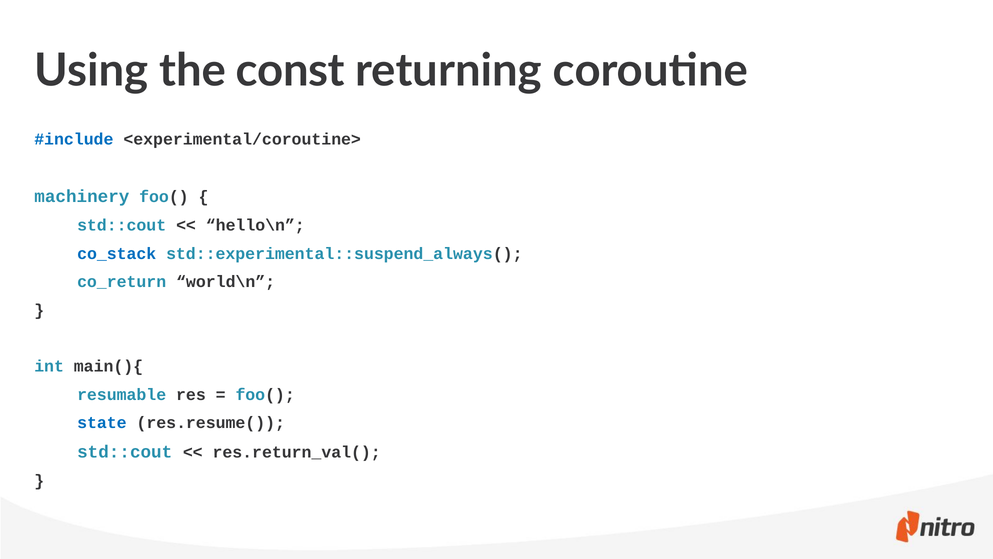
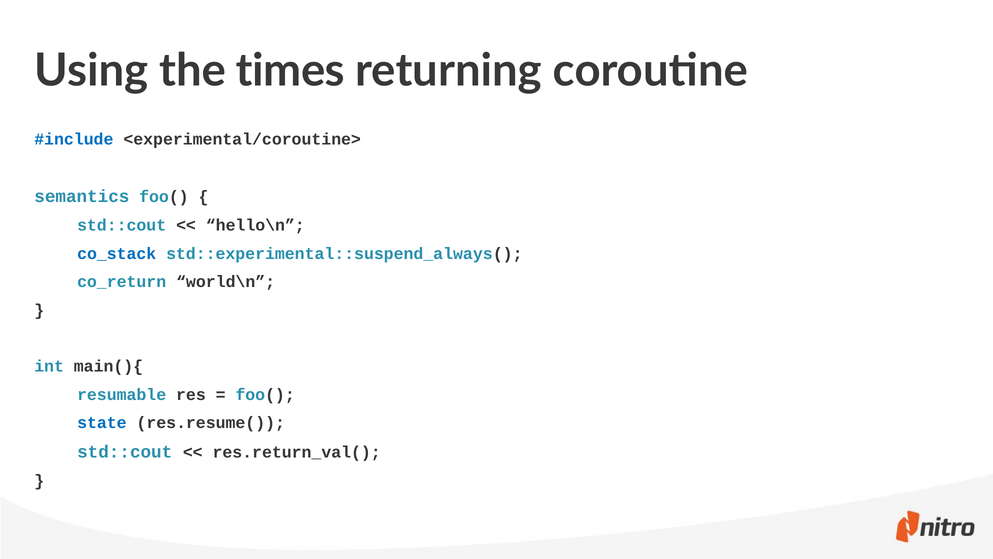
const: const -> times (290, 70)
machinery: machinery -> semantics (82, 196)
